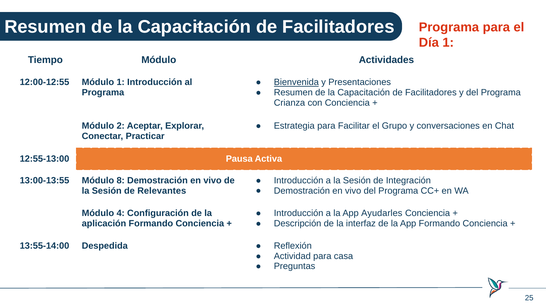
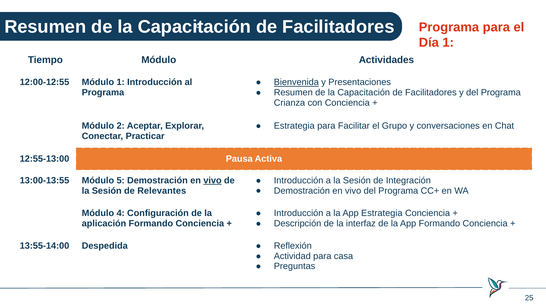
8: 8 -> 5 (121, 181)
vivo underline: none -> present (213, 181)
App Ayudarles: Ayudarles -> Estrategia (382, 213)
